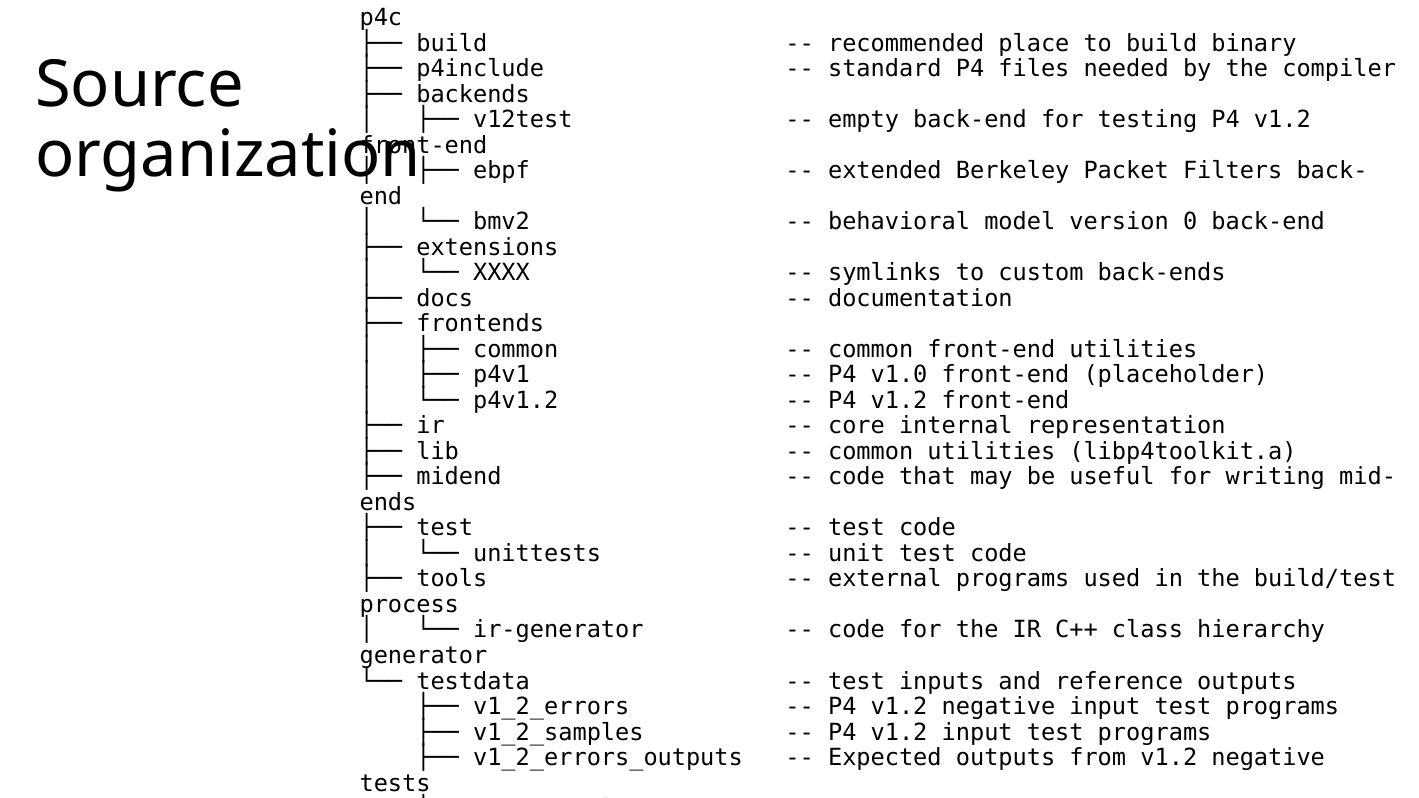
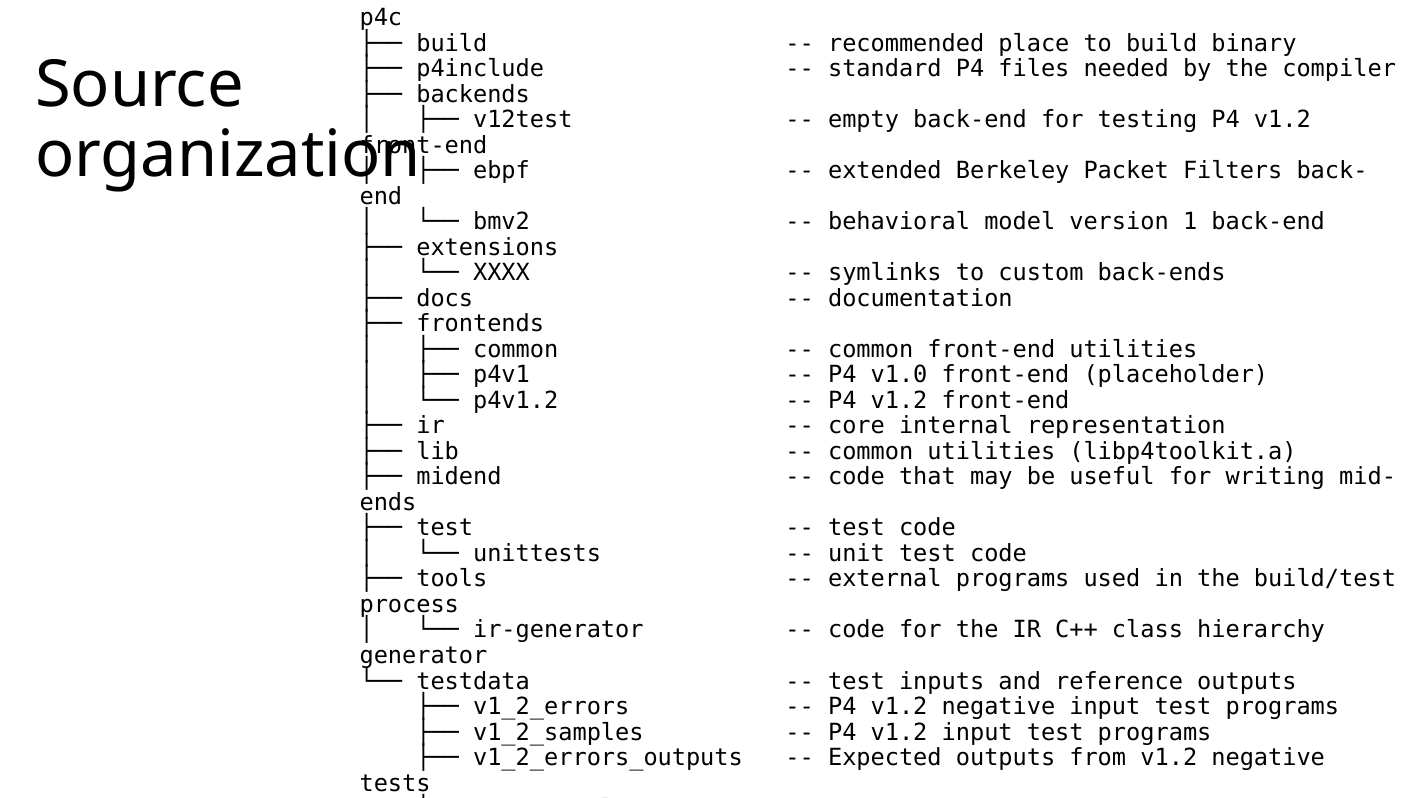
0: 0 -> 1 (1190, 222)
